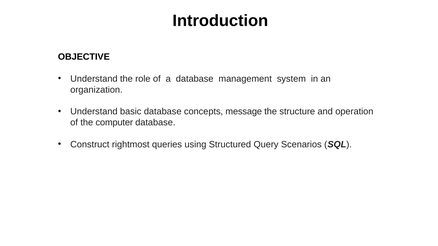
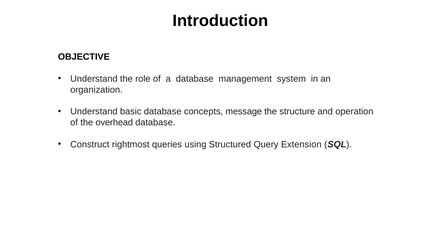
computer: computer -> overhead (114, 123)
Scenarios: Scenarios -> Extension (301, 145)
